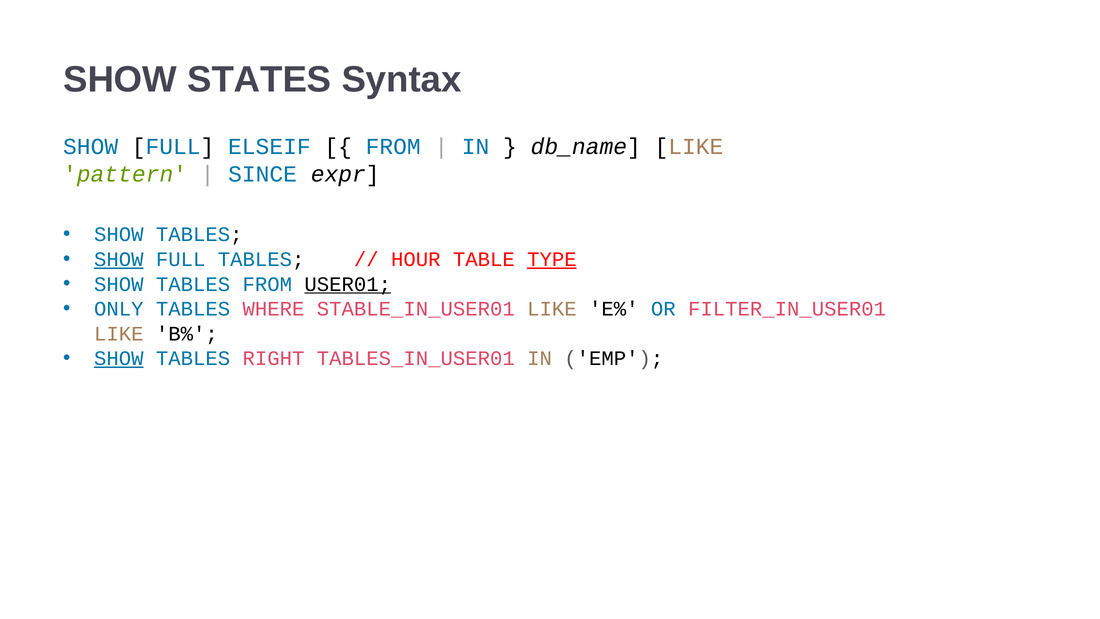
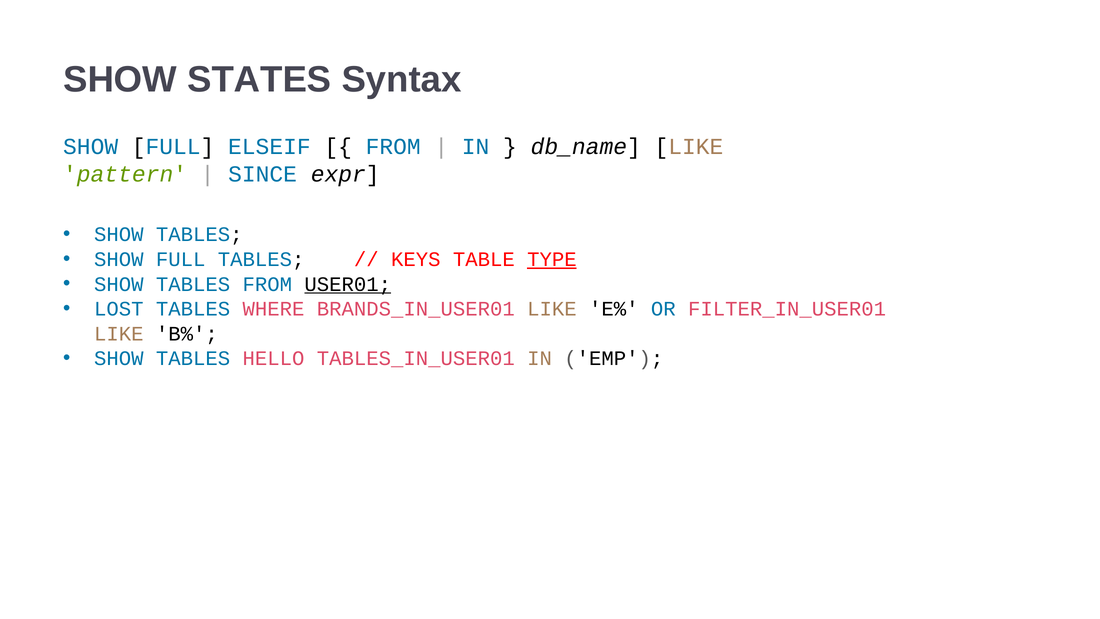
SHOW underline: present -> none (119, 259)
HOUR: HOUR -> KEYS (416, 259)
ONLY: ONLY -> LOST (119, 309)
STABLE_IN_USER01: STABLE_IN_USER01 -> BRANDS_IN_USER01 (416, 309)
SHOW underline: present -> none (119, 358)
RIGHT: RIGHT -> HELLO (273, 358)
